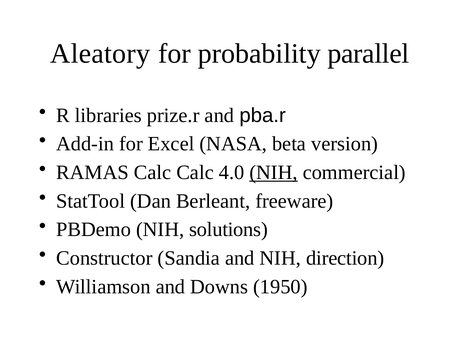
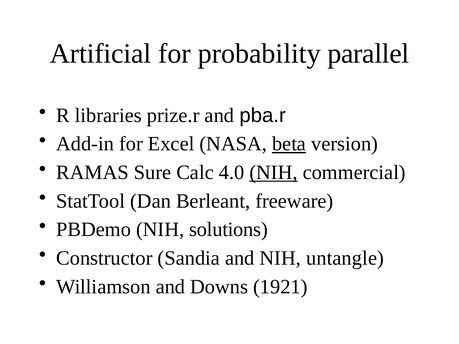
Aleatory: Aleatory -> Artificial (100, 54)
beta underline: none -> present (289, 144)
RAMAS Calc: Calc -> Sure (153, 173)
direction: direction -> untangle (345, 258)
1950: 1950 -> 1921 (280, 287)
